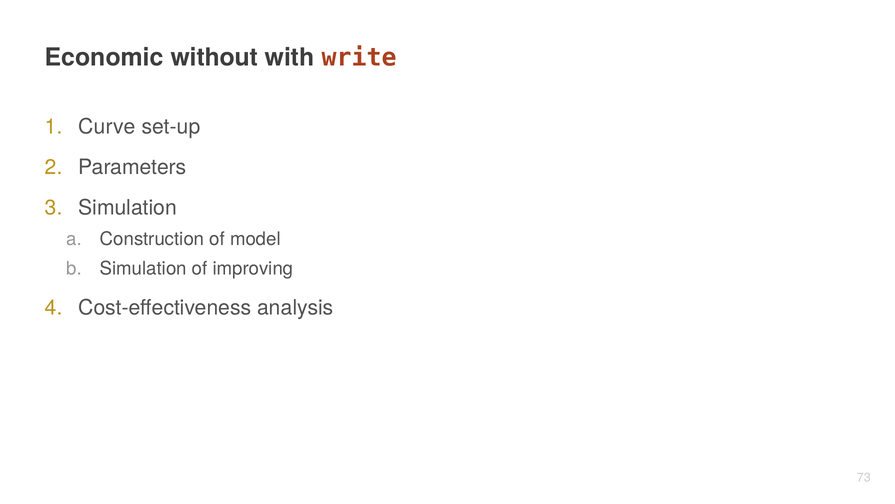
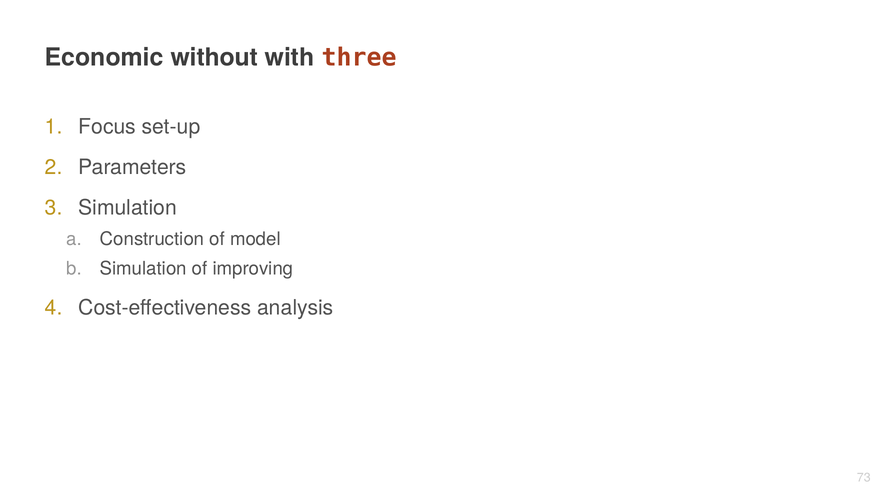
write: write -> three (359, 58)
Curve: Curve -> Focus (107, 127)
